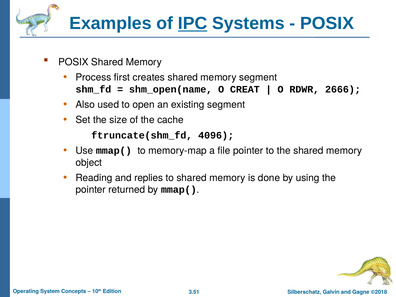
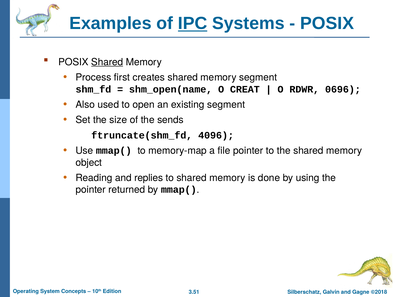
Shared underline: none -> present (107, 62)
2666: 2666 -> 0696 (343, 89)
cache: cache -> sends (170, 120)
